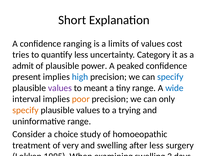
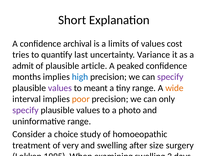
ranging: ranging -> archival (77, 44)
quantify less: less -> last (81, 55)
Category: Category -> Variance (154, 55)
power: power -> article (94, 66)
present: present -> months (27, 77)
specify colour: blue -> purple (170, 77)
wide colour: blue -> orange (174, 88)
specify colour: orange -> purple (26, 110)
trying: trying -> photo (130, 110)
after less: less -> size (157, 145)
